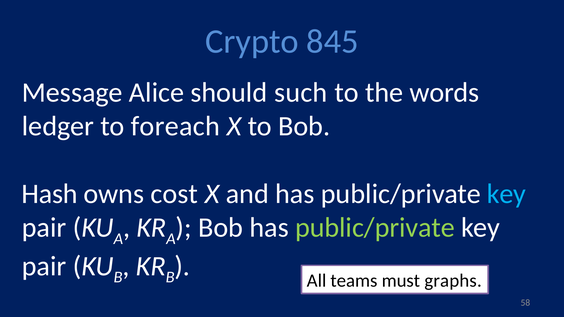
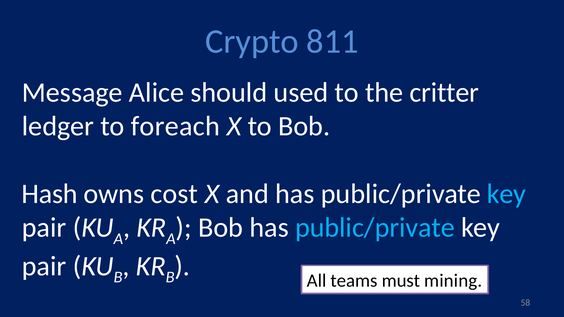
845: 845 -> 811 (332, 42)
such: such -> used (301, 93)
words: words -> critter (444, 93)
public/private colour: light green -> light blue (375, 228)
graphs: graphs -> mining (453, 281)
